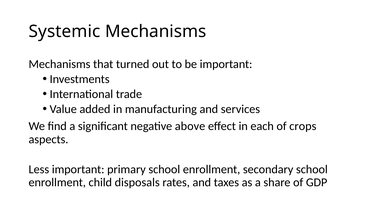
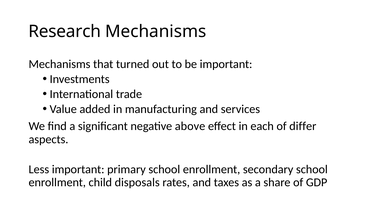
Systemic: Systemic -> Research (65, 32)
crops: crops -> differ (303, 126)
